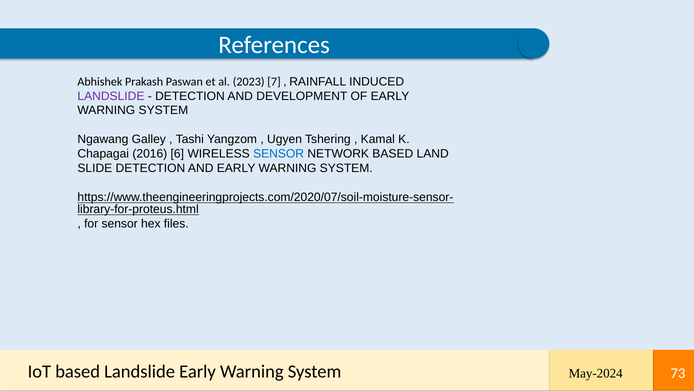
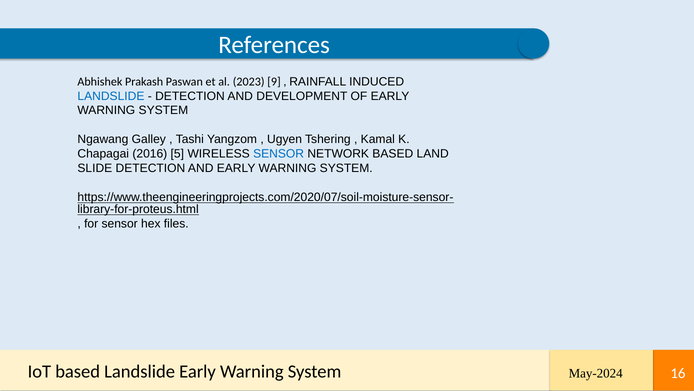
7: 7 -> 9 (274, 81)
LANDSLIDE colour: purple -> blue (111, 96)
6: 6 -> 5 (177, 154)
73: 73 -> 16 (678, 373)
